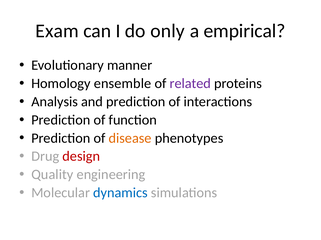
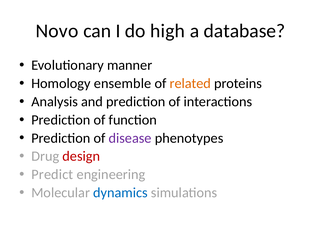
Exam: Exam -> Novo (57, 31)
only: only -> high (168, 31)
empirical: empirical -> database (244, 31)
related colour: purple -> orange (190, 84)
disease colour: orange -> purple (130, 139)
Quality: Quality -> Predict (52, 175)
